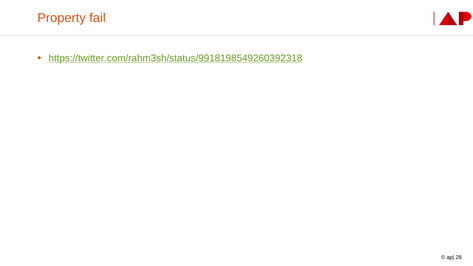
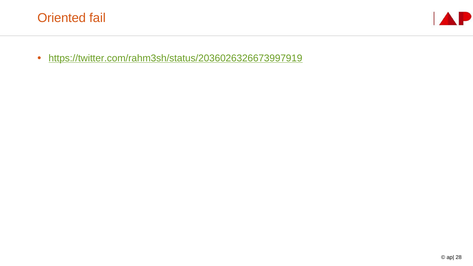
Property: Property -> Oriented (62, 18)
https://twitter.com/rahm3sh/status/9918198549260392318: https://twitter.com/rahm3sh/status/9918198549260392318 -> https://twitter.com/rahm3sh/status/2036026326673997919 (175, 58)
